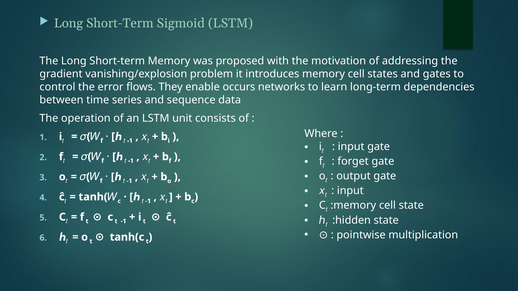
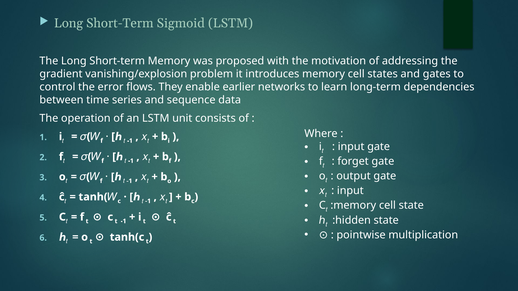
occurs: occurs -> earlier (239, 87)
